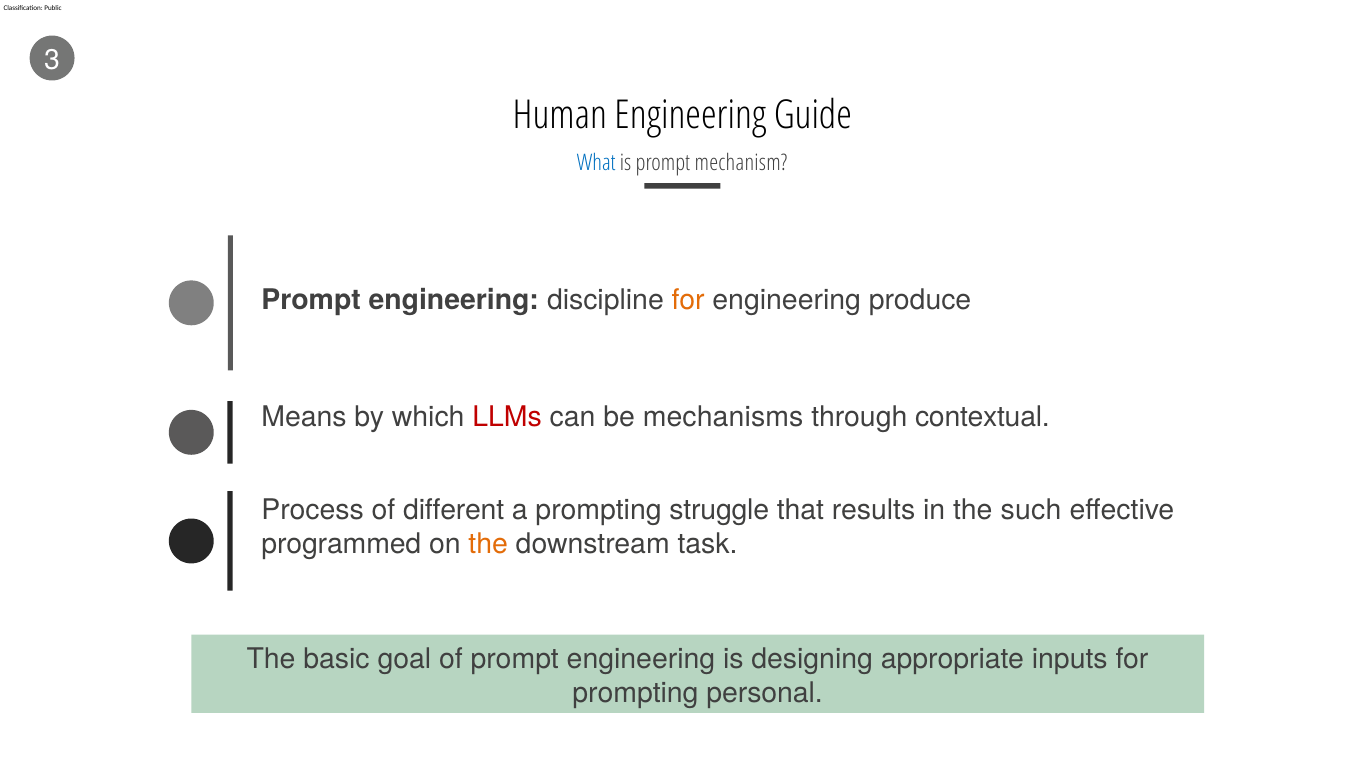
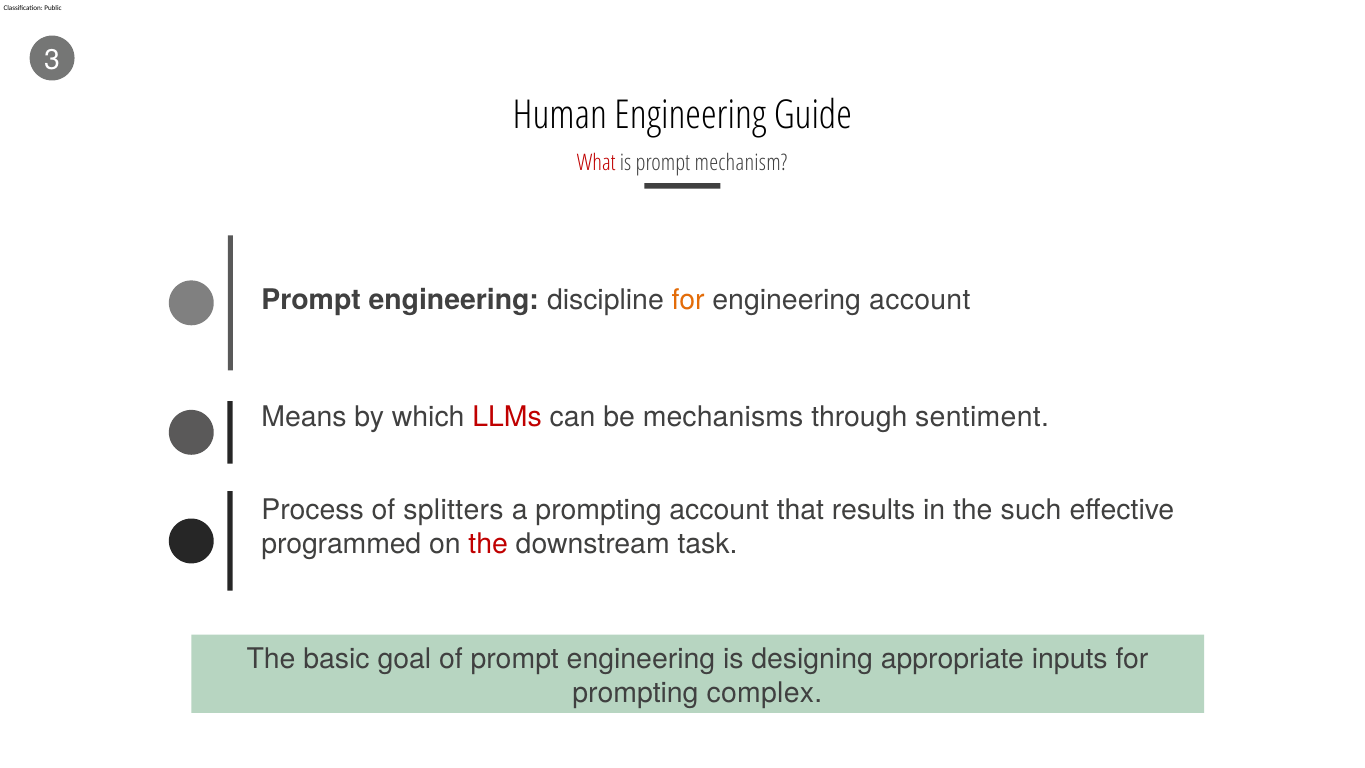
What colour: blue -> red (596, 163)
engineering produce: produce -> account (920, 300)
contextual: contextual -> sentiment (982, 417)
different: different -> splitters (453, 510)
prompting struggle: struggle -> account (719, 510)
the colour: orange -> red (488, 544)
personal: personal -> complex (764, 693)
